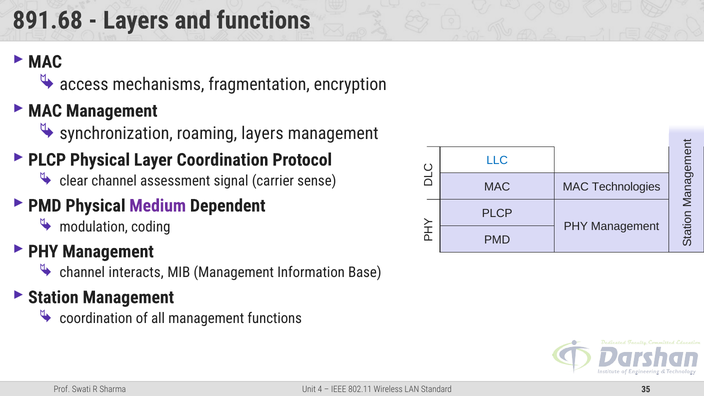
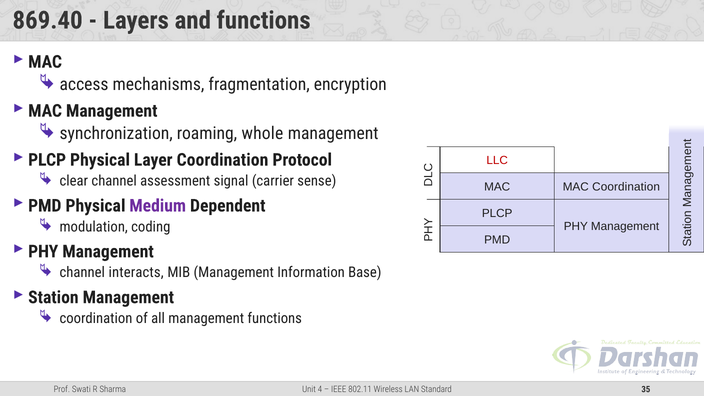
891.68: 891.68 -> 869.40 (48, 20)
roaming layers: layers -> whole (262, 134)
LLC colour: blue -> red (497, 161)
MAC Technologies: Technologies -> Coordination (626, 187)
